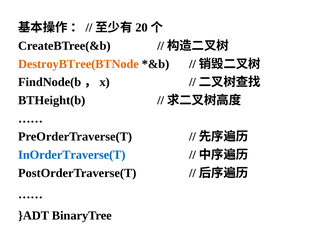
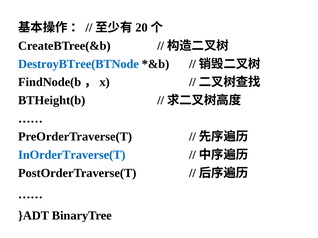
DestroyBTree(BTNode colour: orange -> blue (78, 64)
